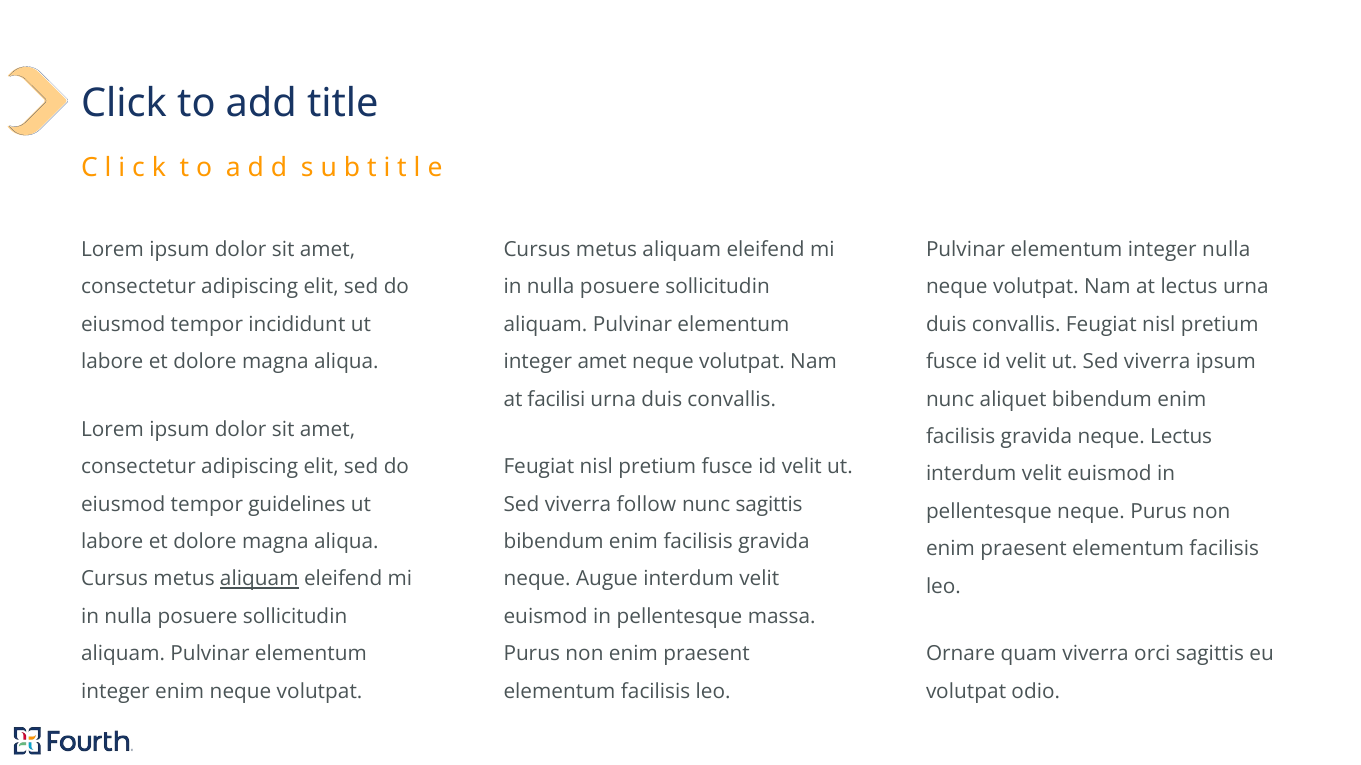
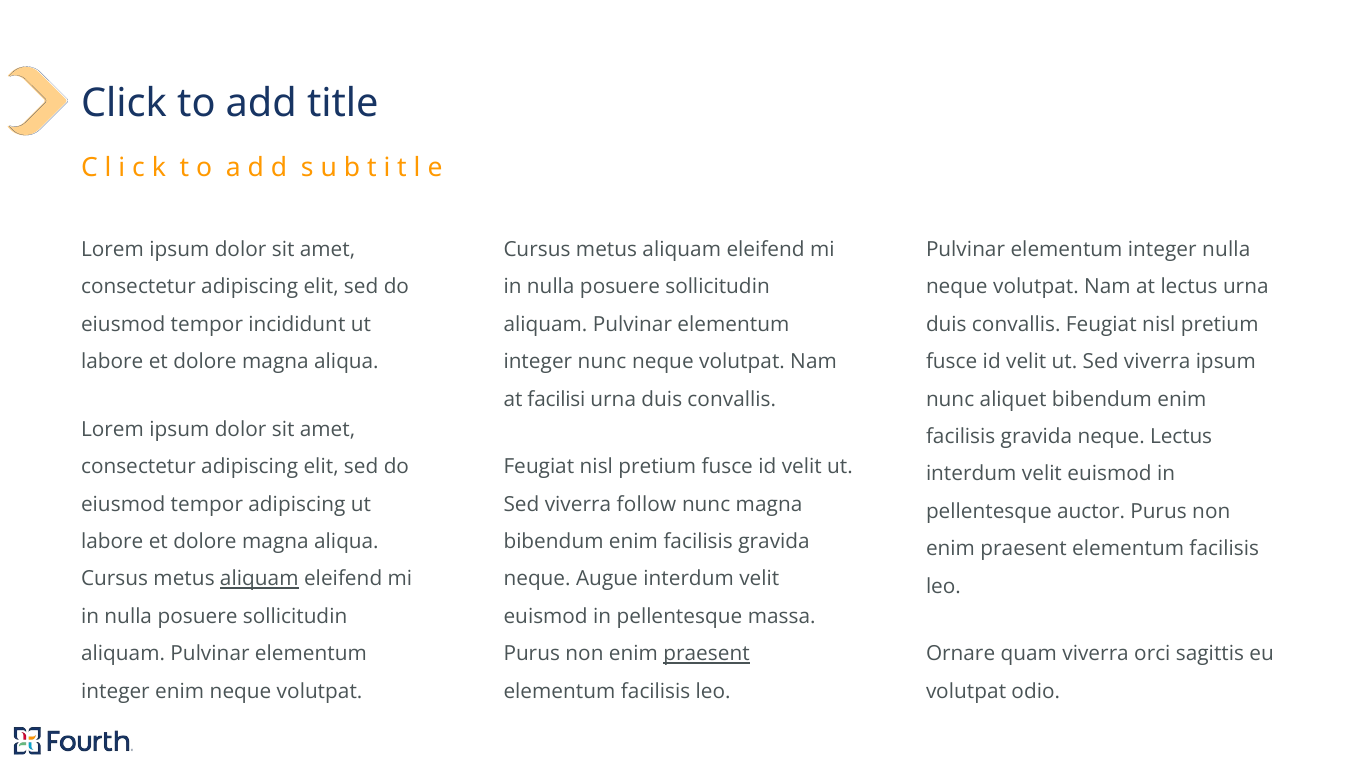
integer amet: amet -> nunc (602, 362)
tempor guidelines: guidelines -> adipiscing (297, 505)
nunc sagittis: sagittis -> magna (769, 505)
pellentesque neque: neque -> auctor (1091, 512)
praesent underline: none -> present (707, 654)
